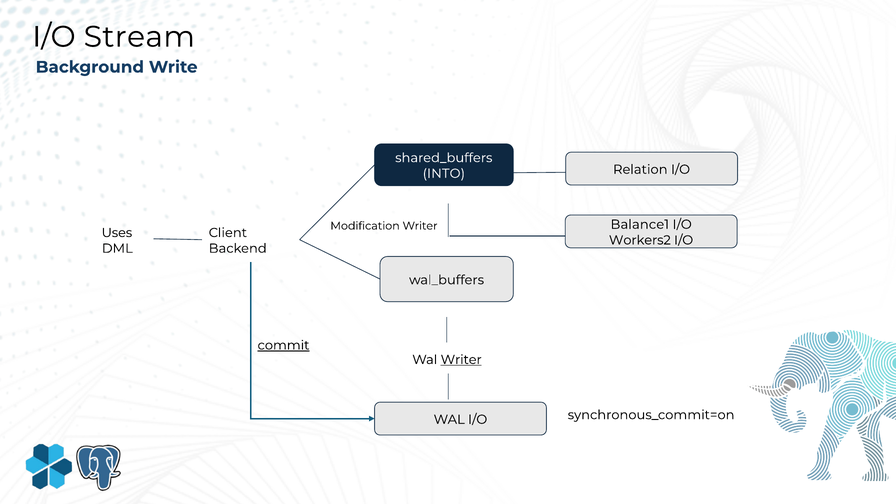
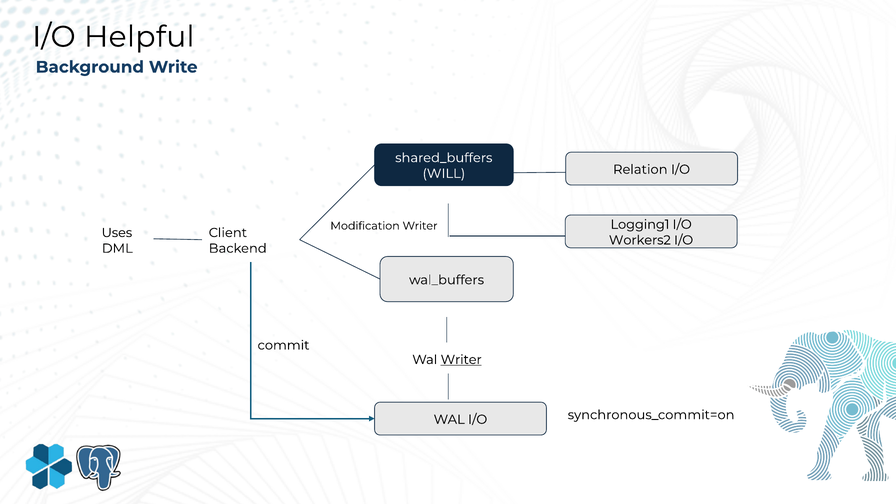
Stream: Stream -> Helpful (139, 37)
INTO: INTO -> WILL (444, 174)
Balance1: Balance1 -> Logging1 (640, 224)
commit underline: present -> none (283, 345)
